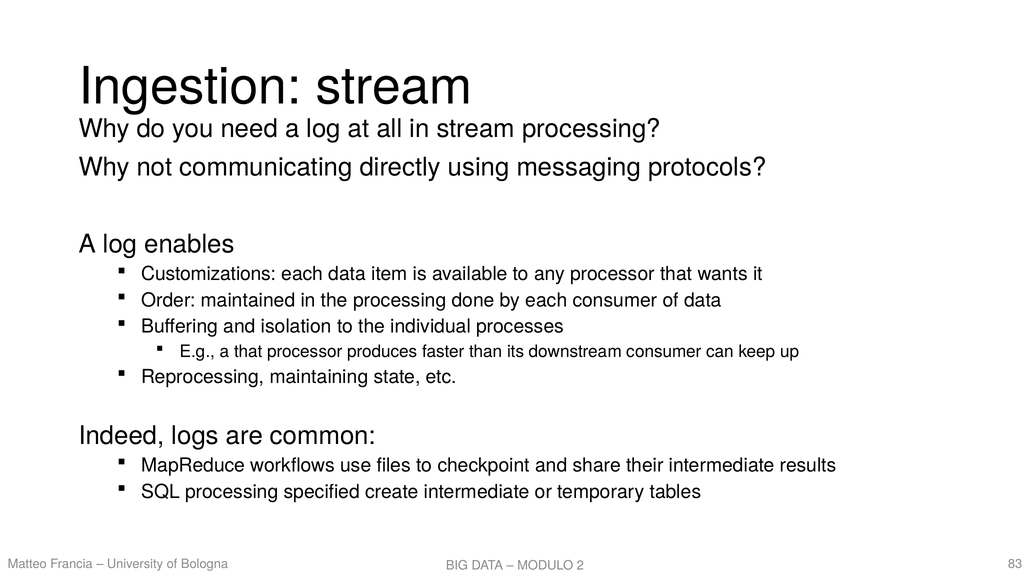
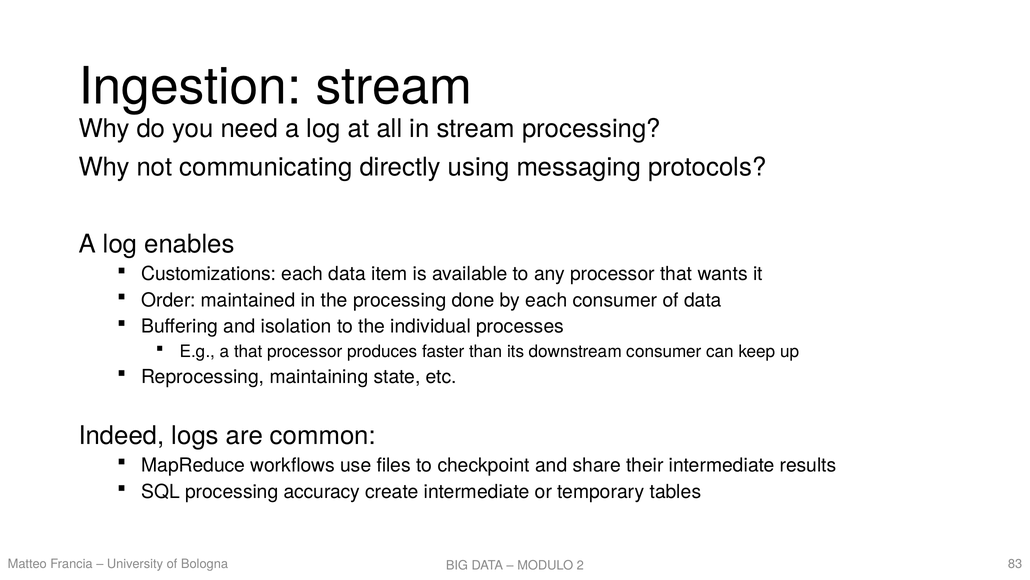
specified: specified -> accuracy (322, 491)
